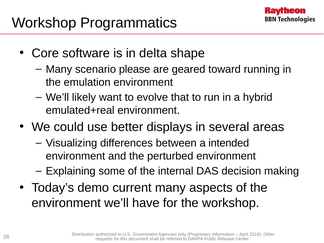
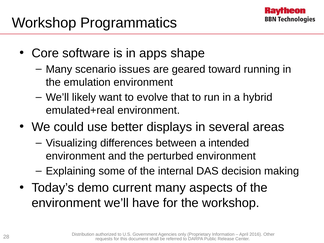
delta: delta -> apps (153, 53)
please: please -> issues (135, 69)
